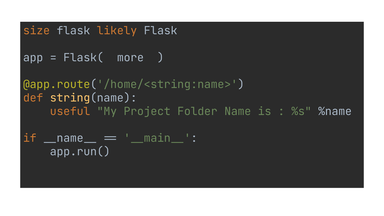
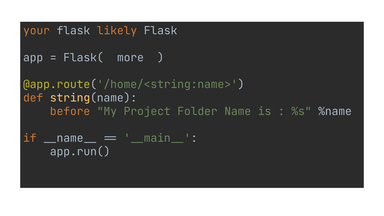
size: size -> your (37, 31)
useful: useful -> before (70, 111)
